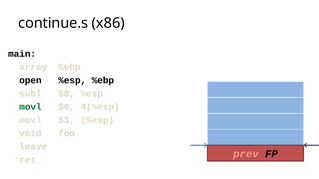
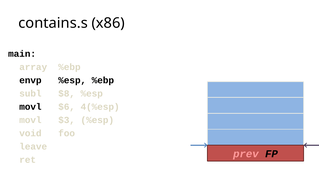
continue.s: continue.s -> contains.s (53, 23)
open: open -> envp (30, 80)
movl colour: green -> black (30, 107)
